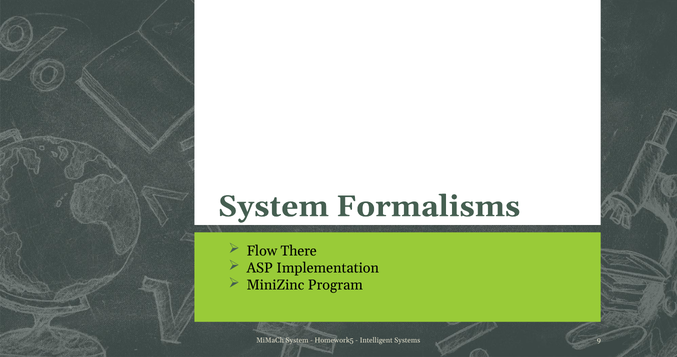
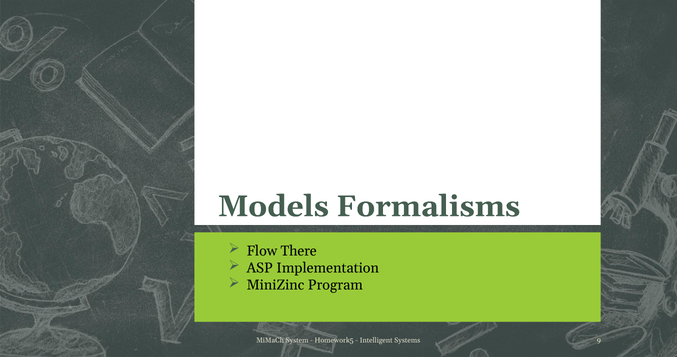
System: System -> Models (273, 207)
